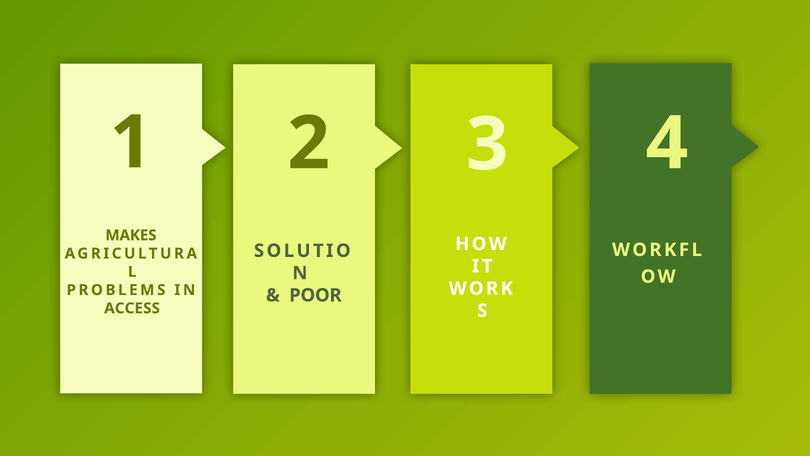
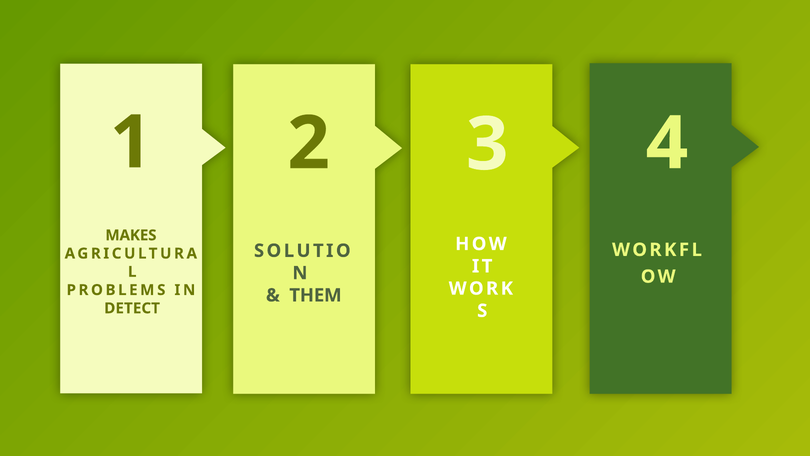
POOR: POOR -> THEM (315, 295)
ACCESS: ACCESS -> DETECT (132, 308)
